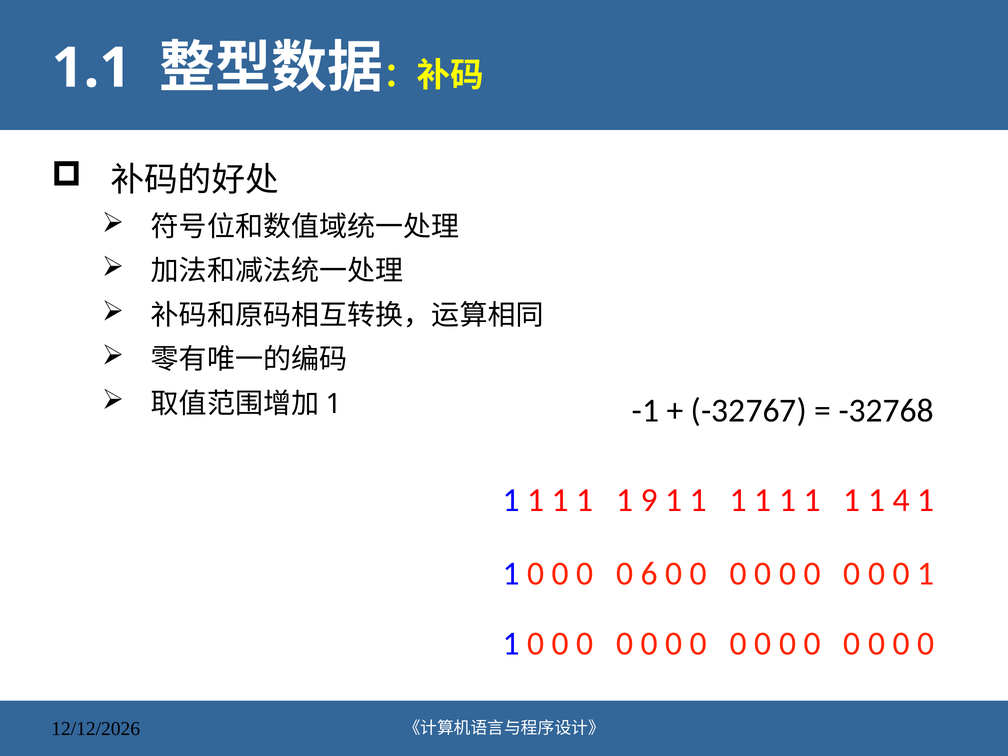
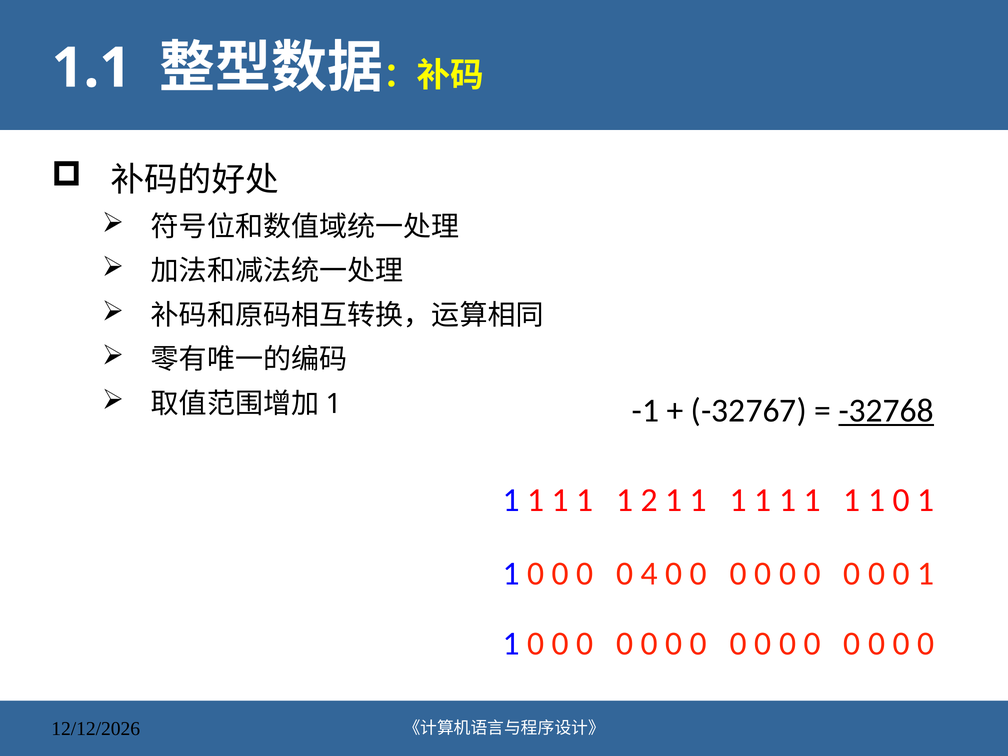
-32768 underline: none -> present (886, 411)
9: 9 -> 2 (649, 500)
1 1 1 4: 4 -> 0 (901, 500)
6: 6 -> 4 (649, 574)
